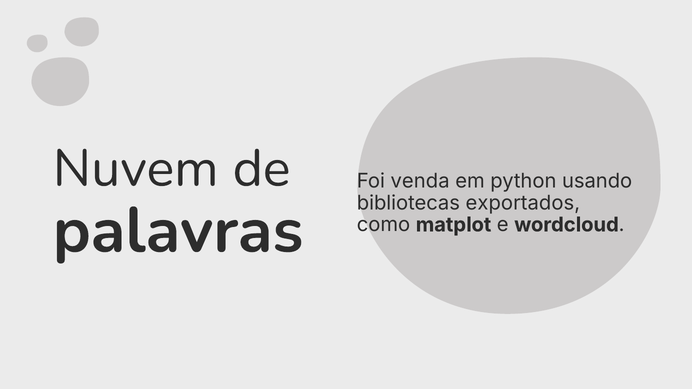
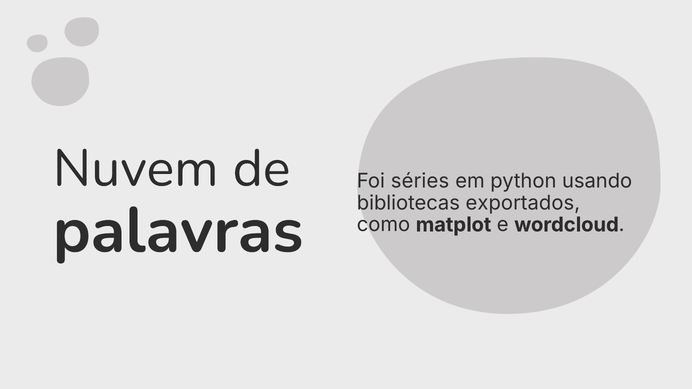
venda: venda -> séries (420, 181)
